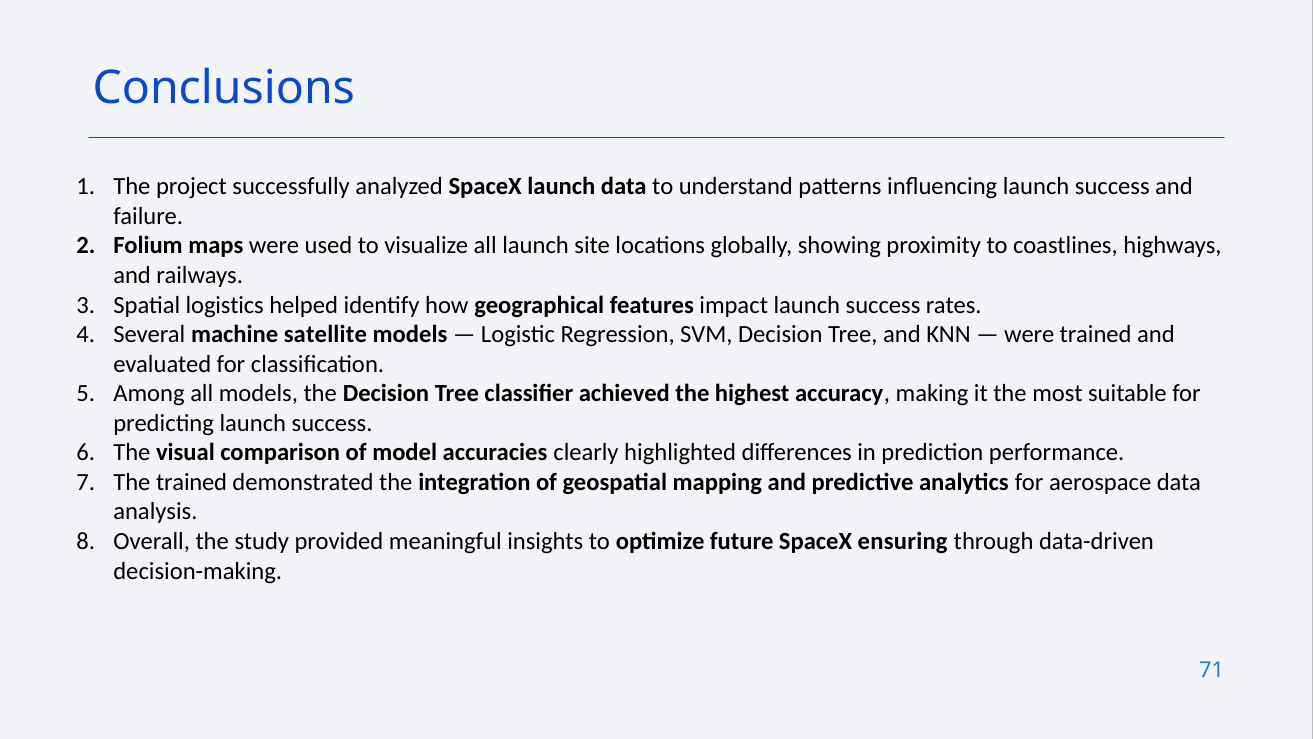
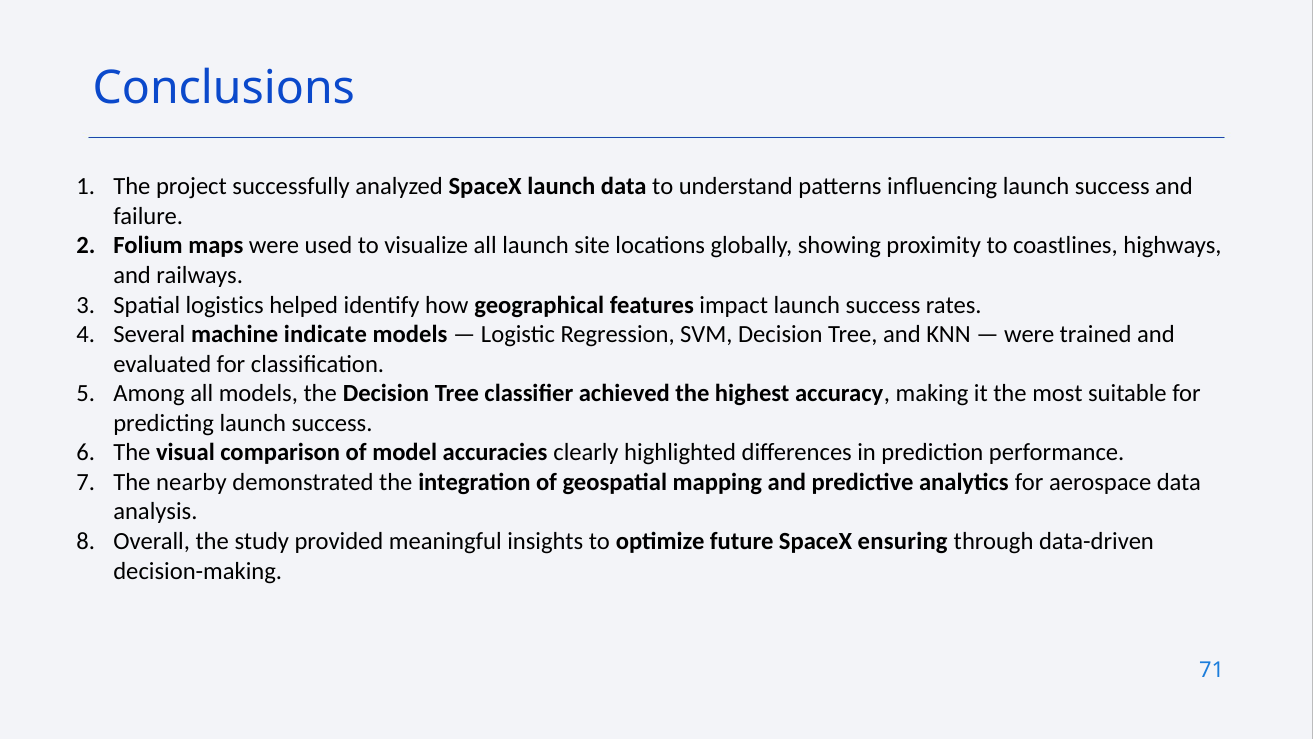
satellite: satellite -> indicate (325, 334)
The trained: trained -> nearby (191, 482)
